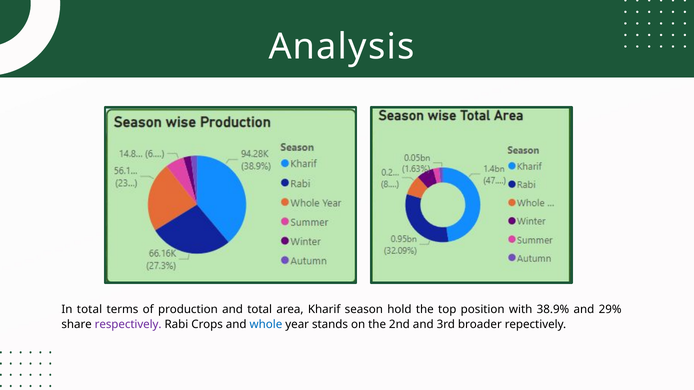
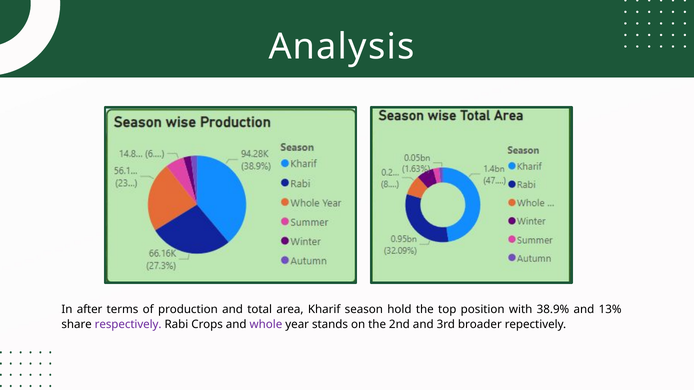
In total: total -> after (90, 310)
29%: 29% -> 13% (610, 310)
whole colour: blue -> purple (266, 325)
